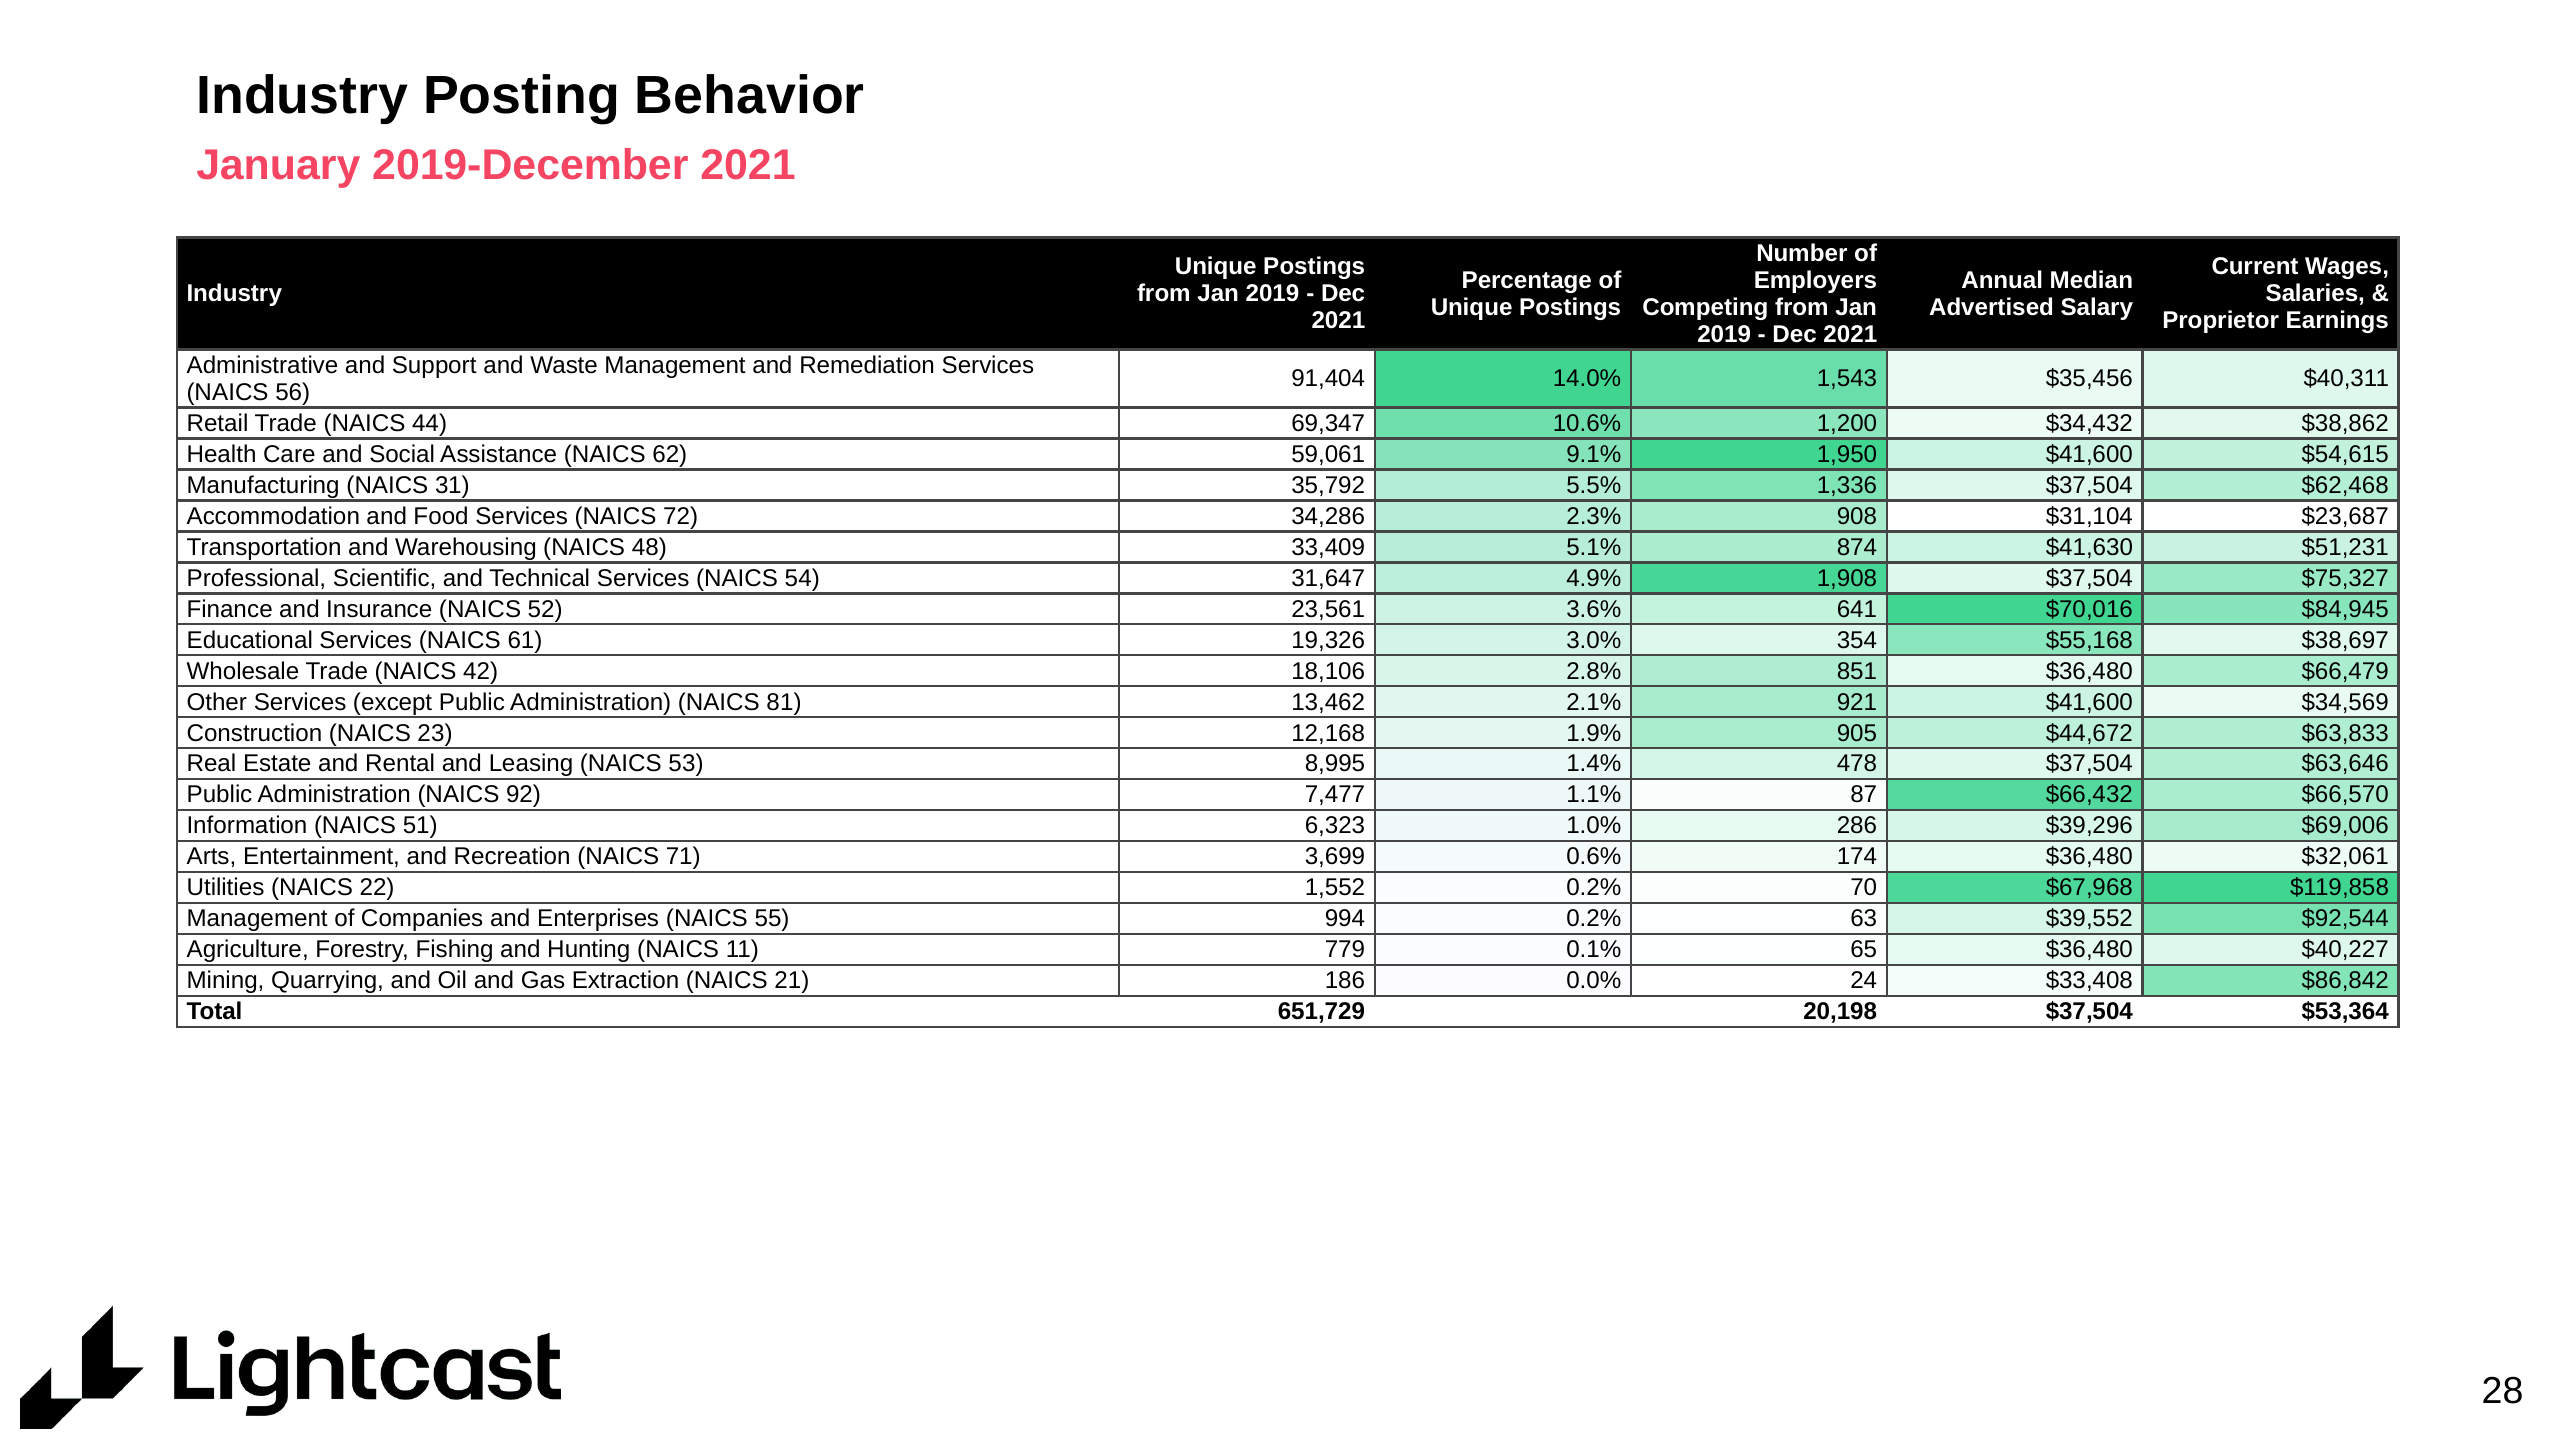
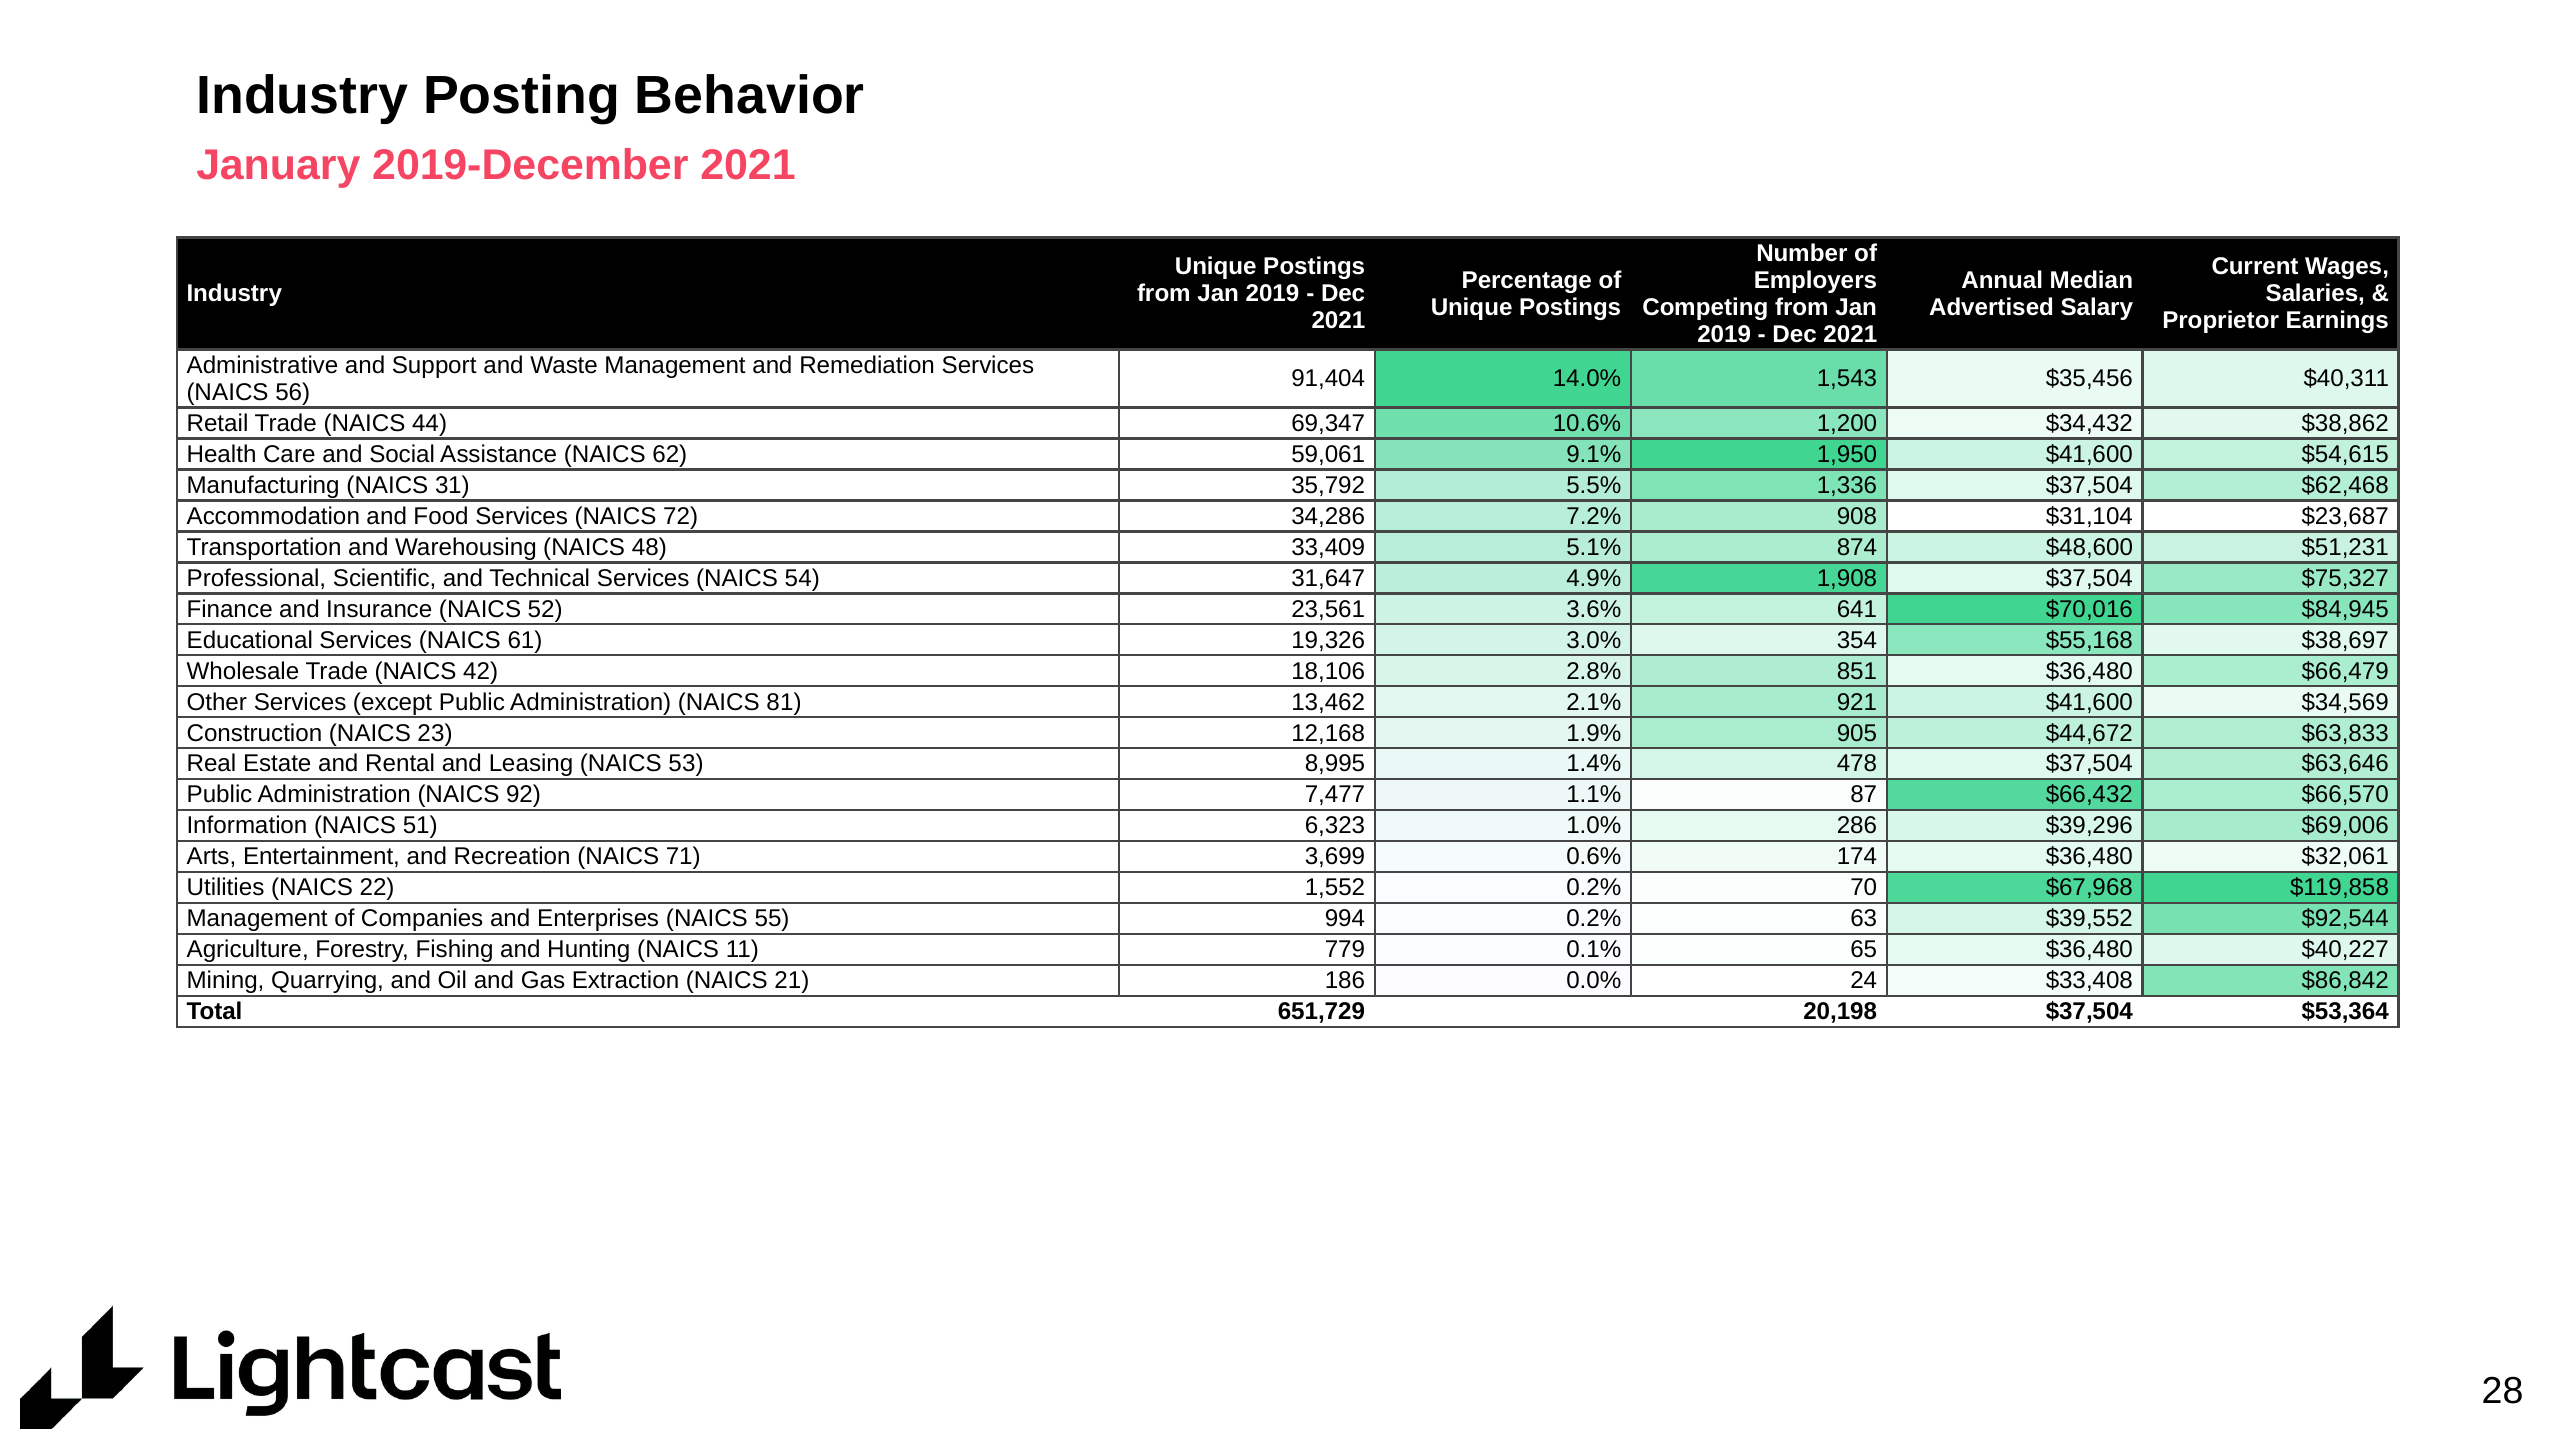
2.3%: 2.3% -> 7.2% (1594, 516)
$41,630: $41,630 -> $48,600 (2089, 547)
